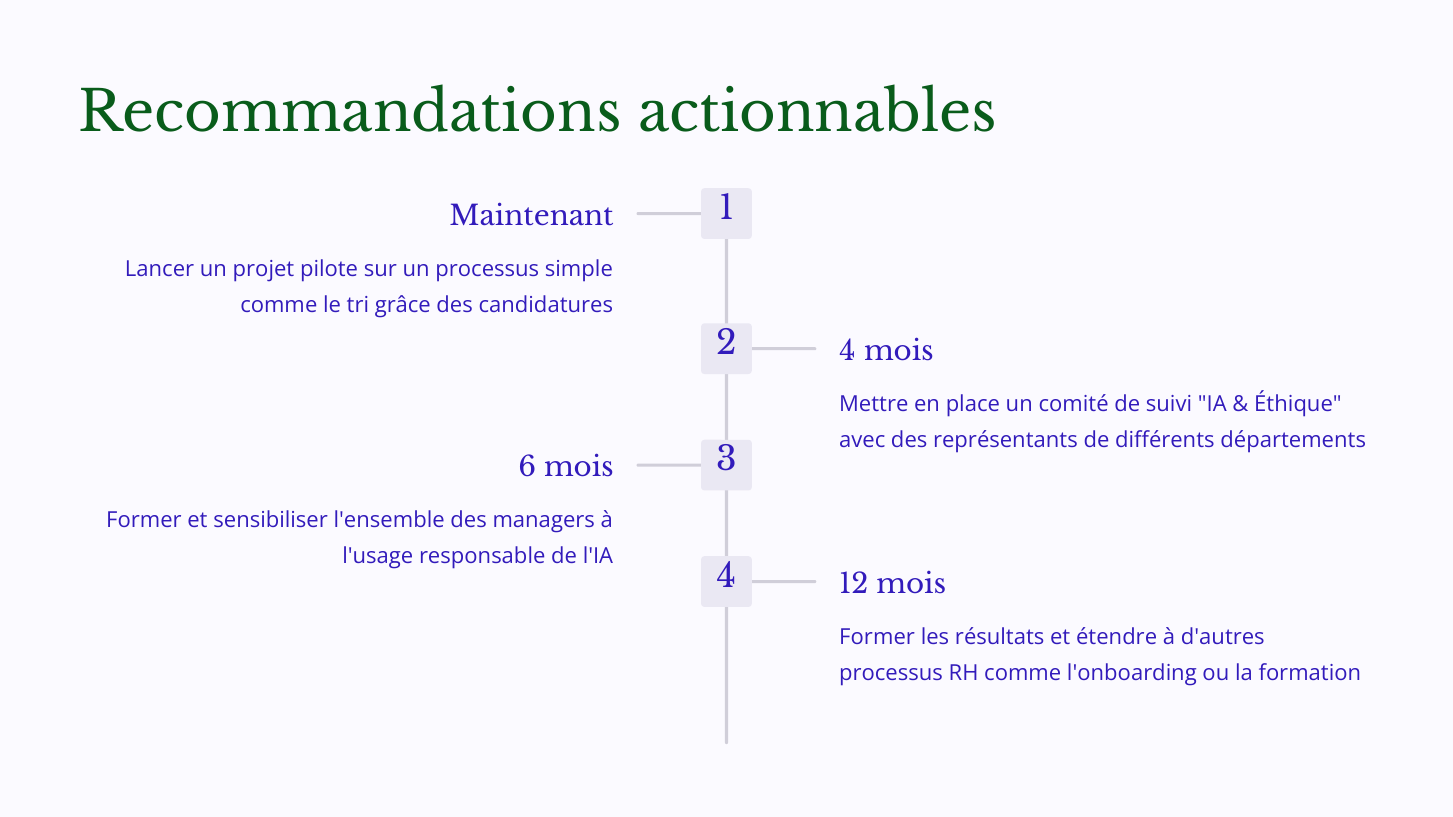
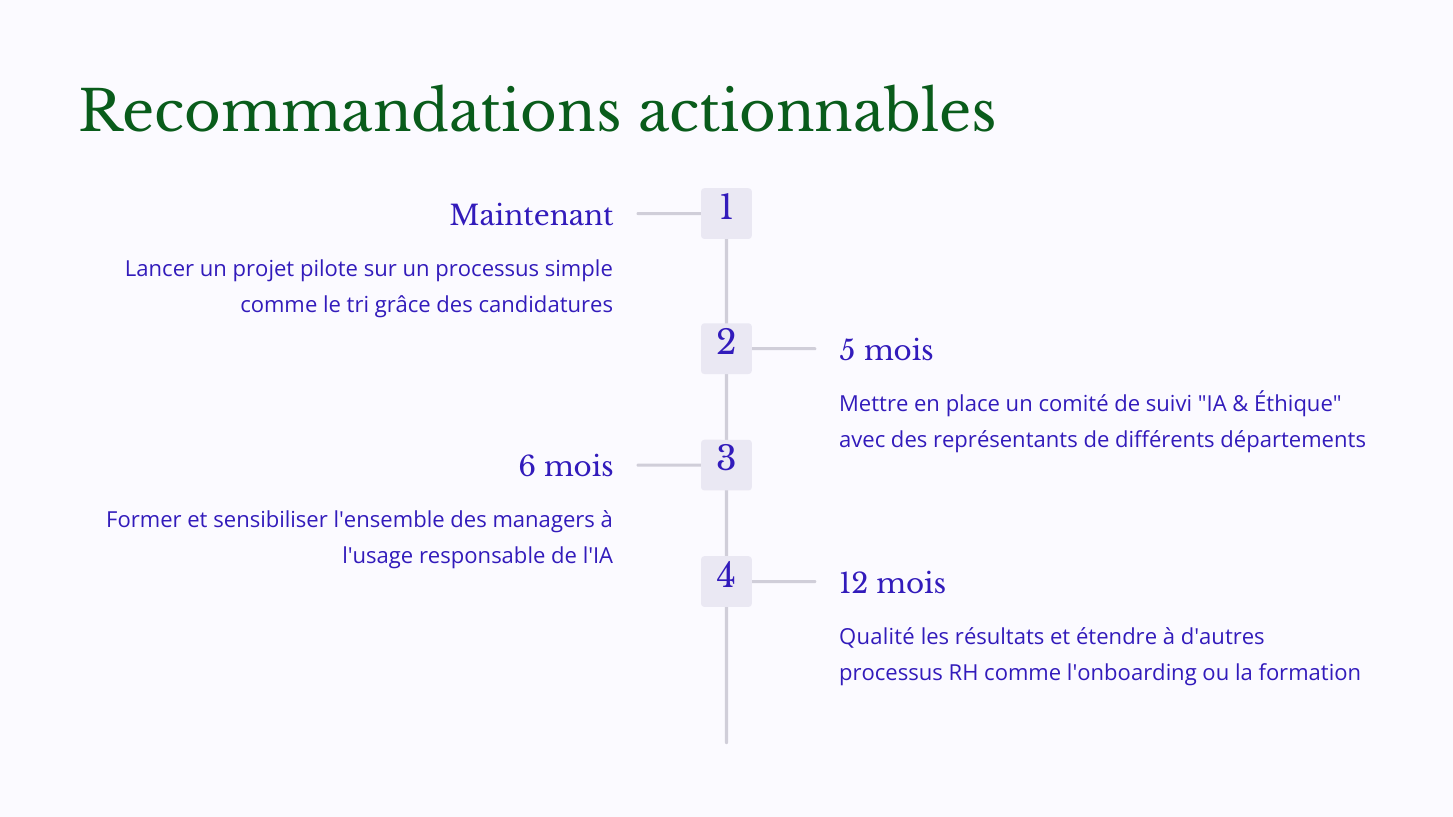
2 4: 4 -> 5 (847, 351)
Former: Former -> Qualité (877, 637)
